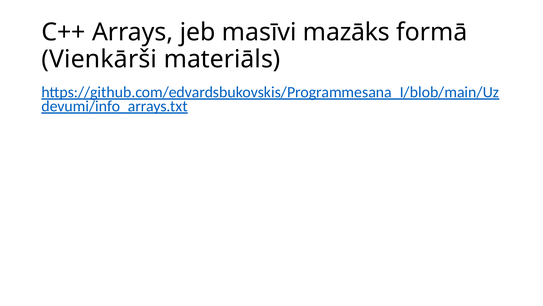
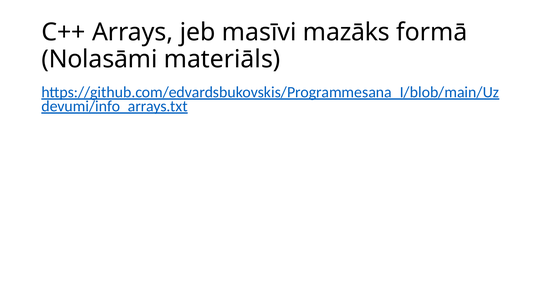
Vienkārši: Vienkārši -> Nolasāmi (99, 59)
